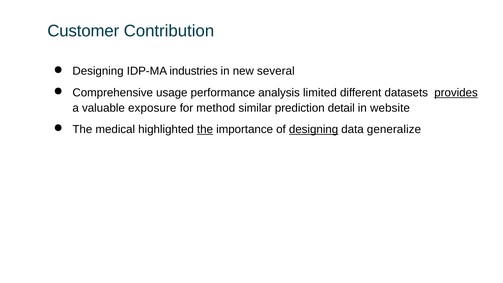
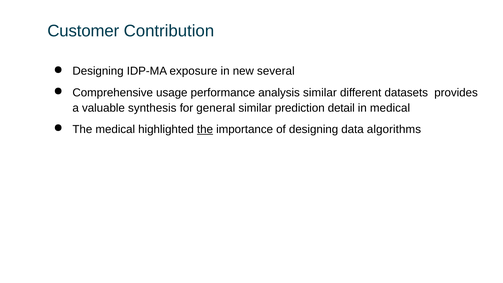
industries: industries -> exposure (193, 71)
analysis limited: limited -> similar (320, 93)
provides underline: present -> none (456, 93)
exposure: exposure -> synthesis (152, 108)
method: method -> general (216, 108)
in website: website -> medical (390, 108)
designing underline: present -> none (314, 129)
generalize: generalize -> algorithms (394, 129)
